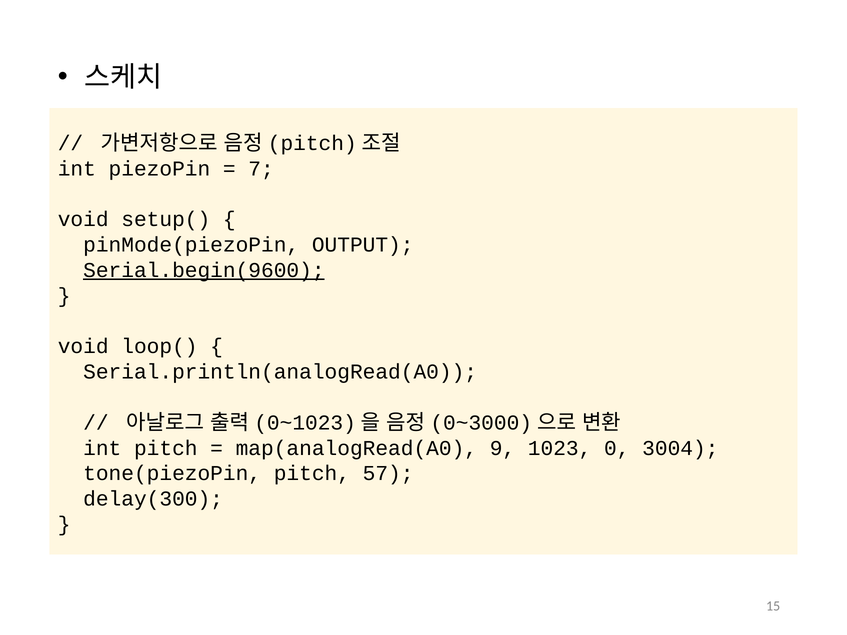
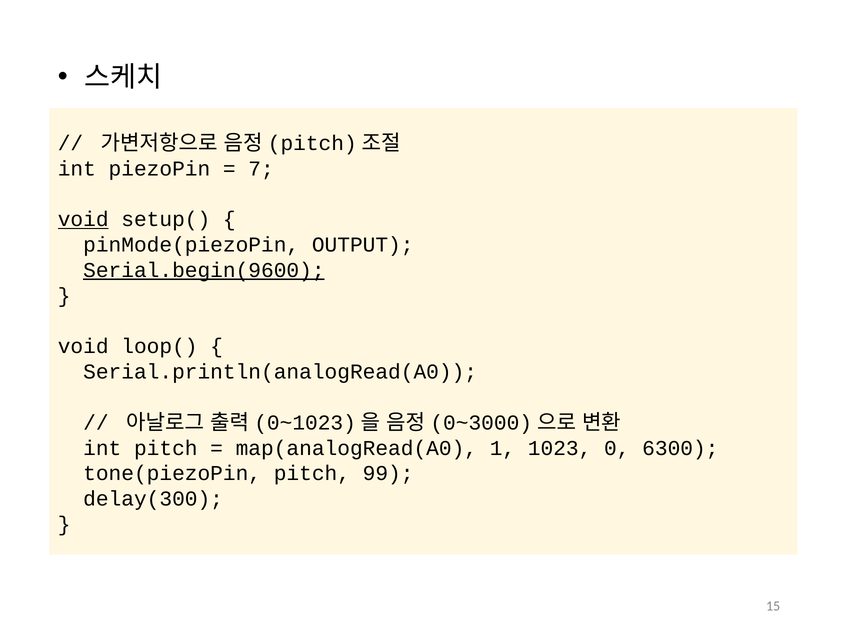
void underline: none -> present (83, 220)
9: 9 -> 1 (502, 448)
3004: 3004 -> 6300 (680, 448)
57: 57 -> 99 (388, 474)
